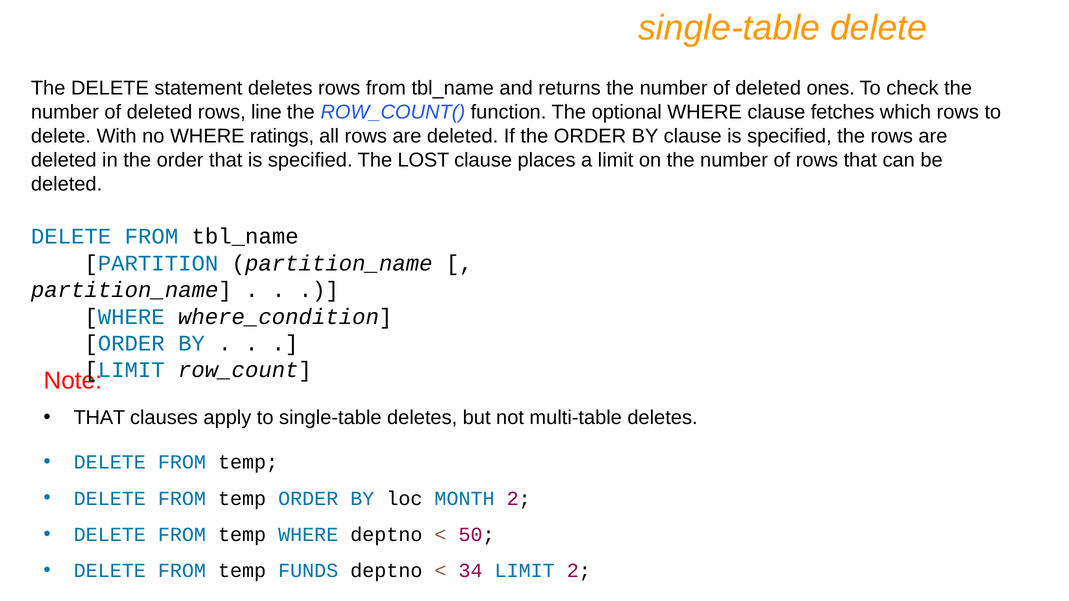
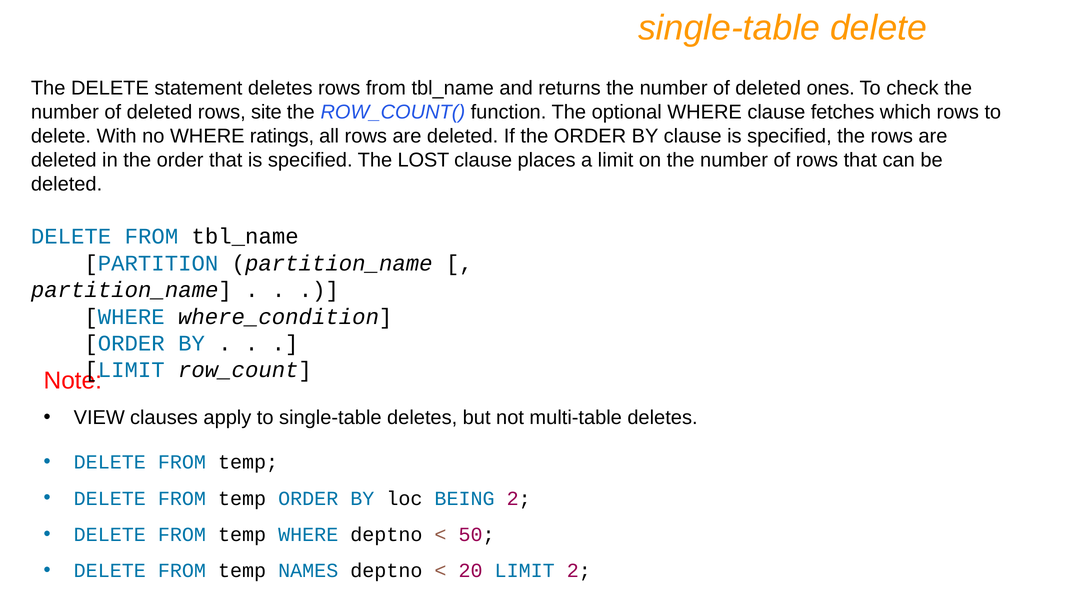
line: line -> site (266, 112)
THAT: THAT -> VIEW (99, 418)
MONTH: MONTH -> BEING (465, 499)
FUNDS: FUNDS -> NAMES (308, 571)
34: 34 -> 20 (471, 571)
